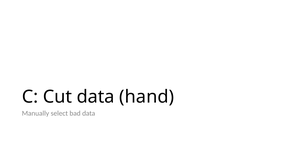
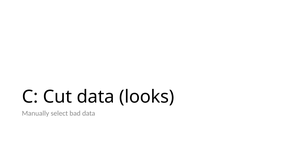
hand: hand -> looks (147, 97)
